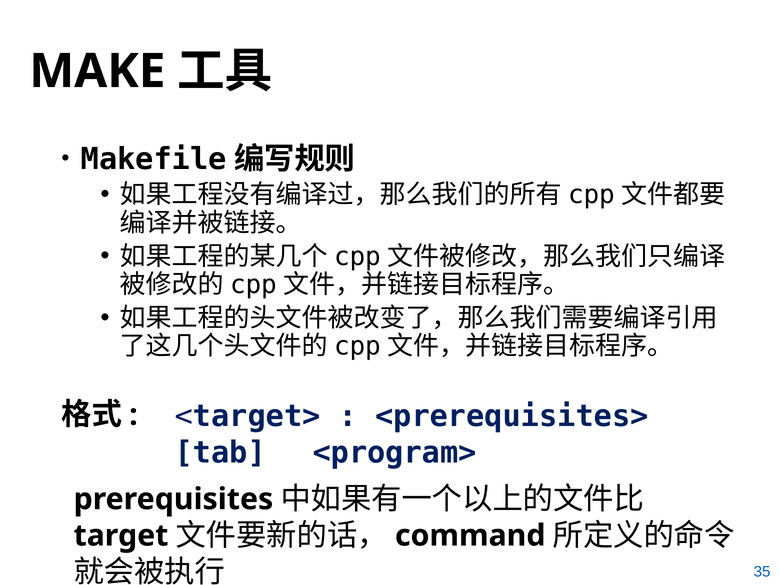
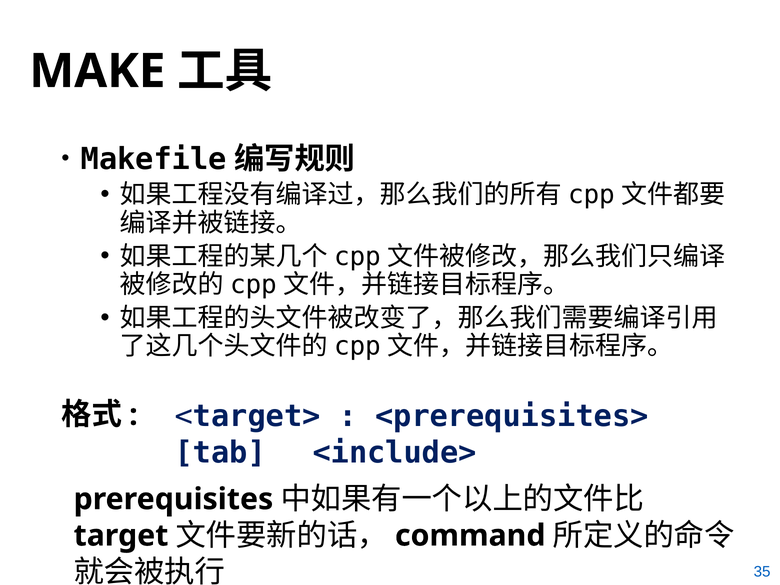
<program>: <program> -> <include> (395, 453)
